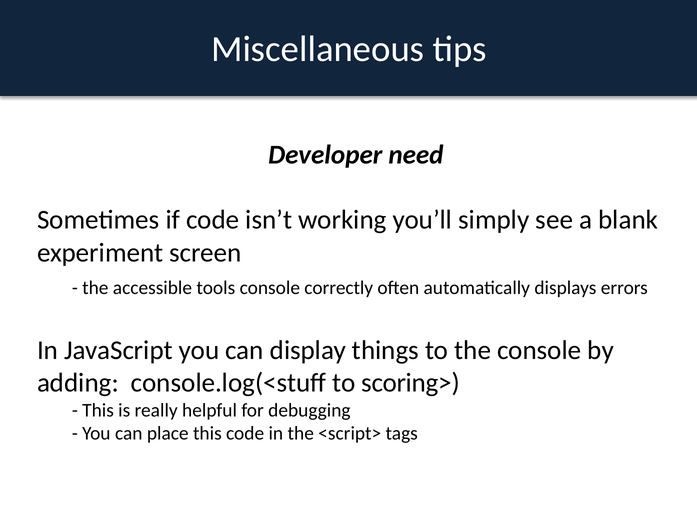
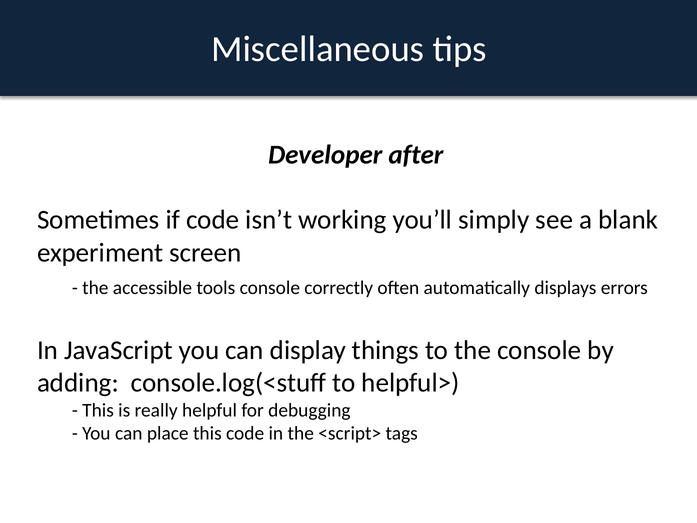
need: need -> after (416, 155)
scoring>: scoring> -> helpful> (410, 383)
